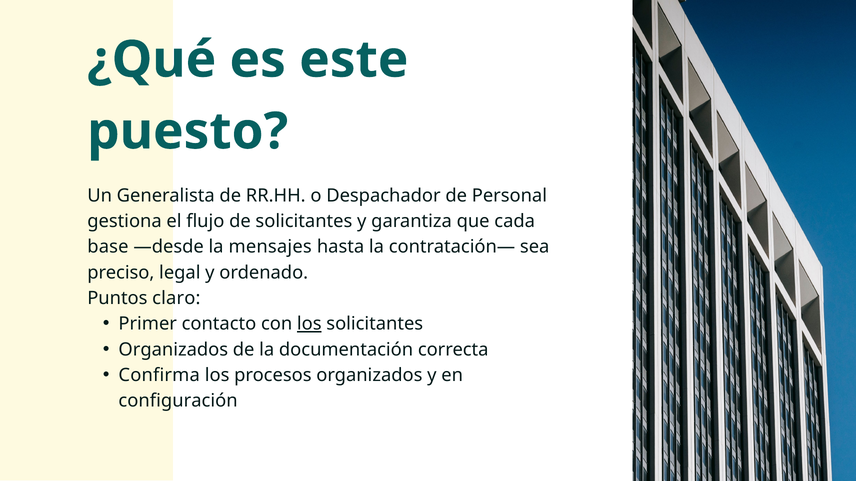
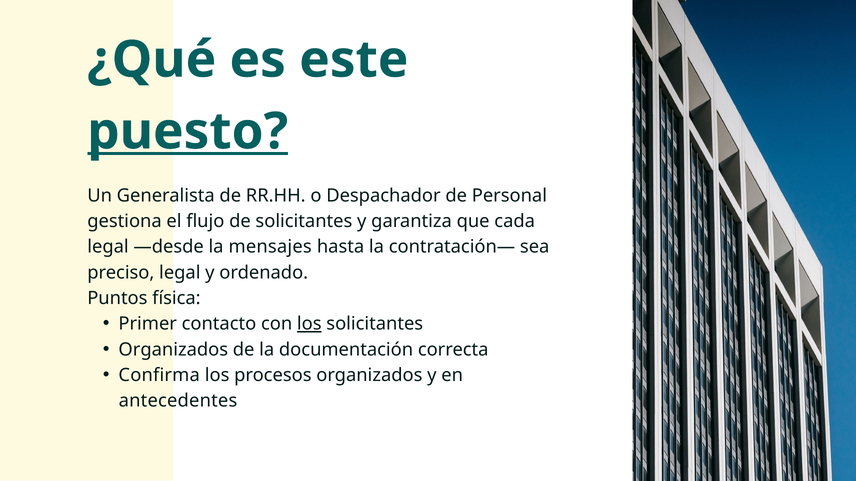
puesto underline: none -> present (188, 132)
base: base -> legal (108, 247)
claro: claro -> física (176, 299)
configuración: configuración -> antecedentes (178, 401)
